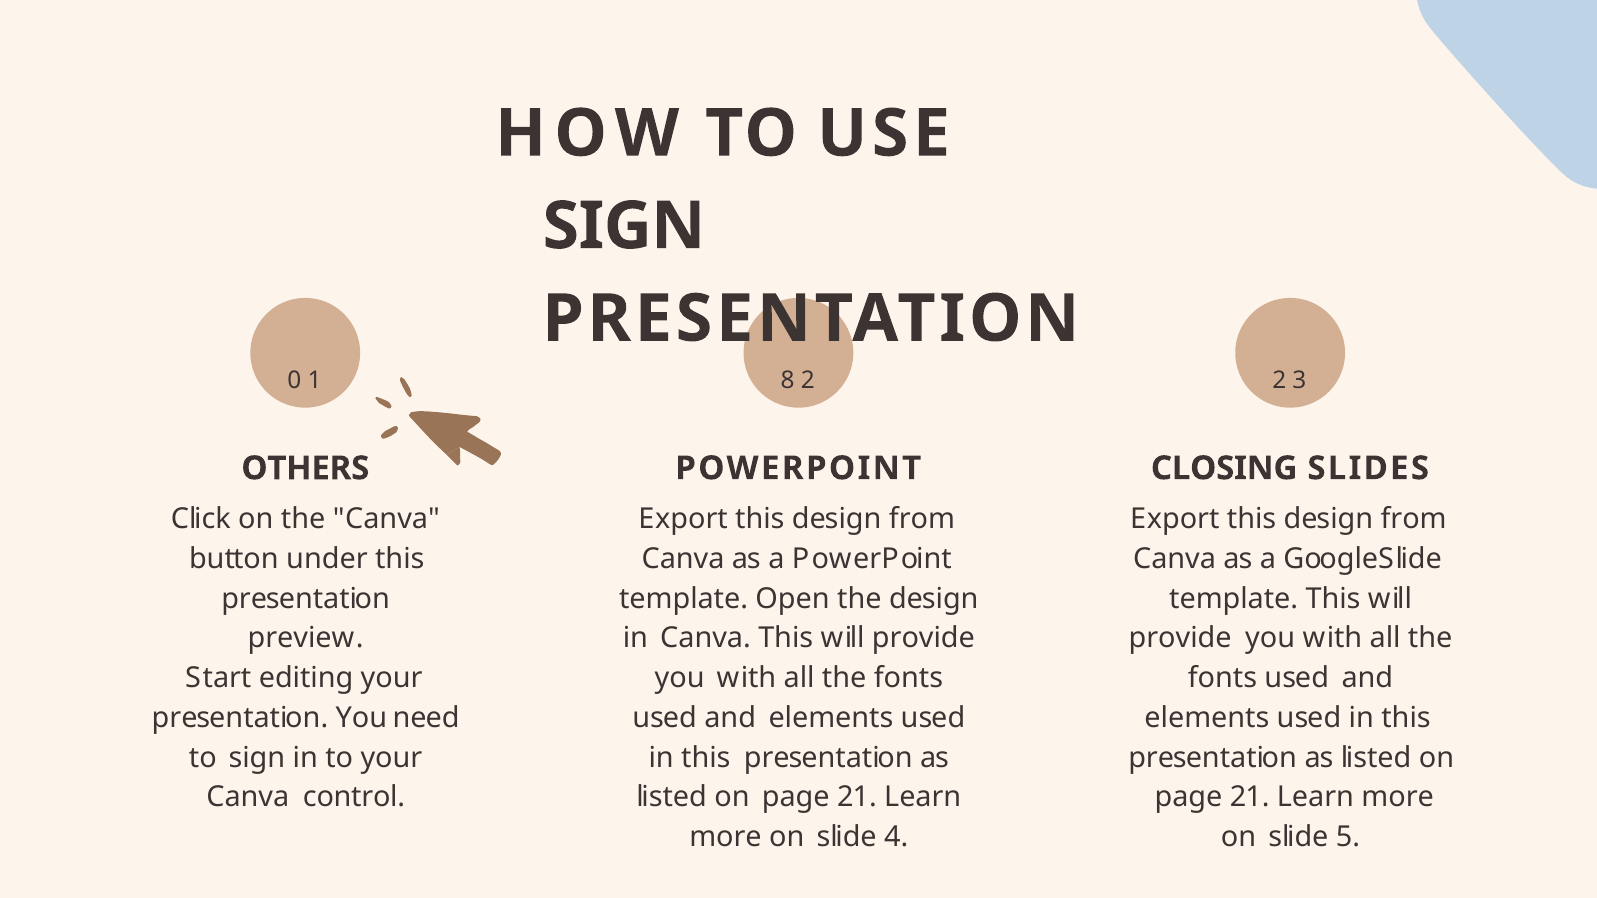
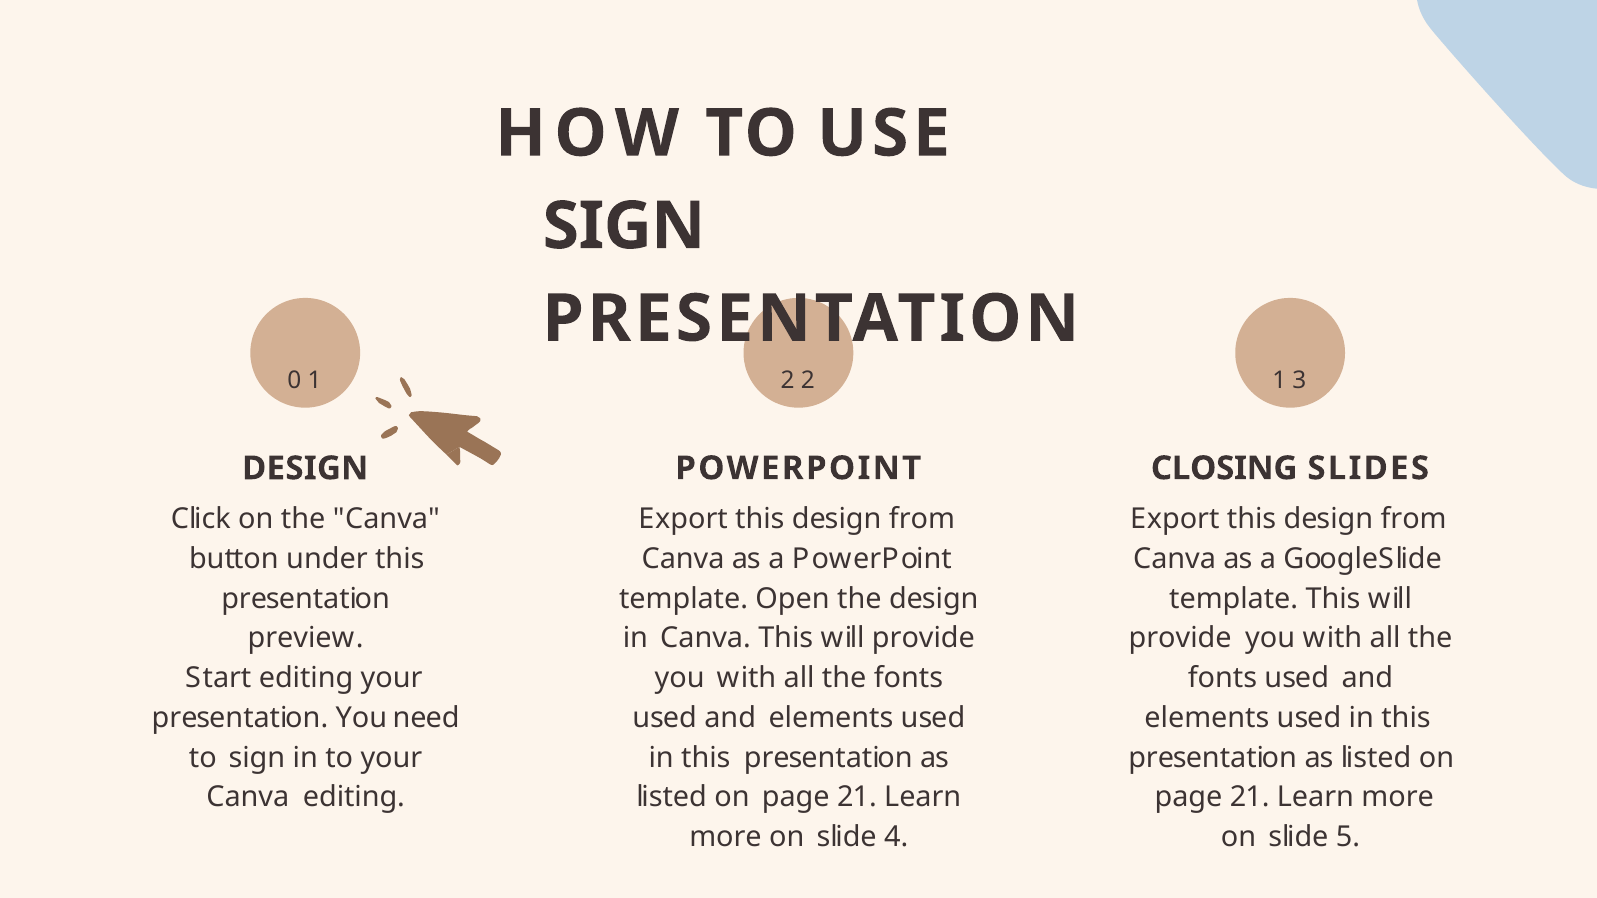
1 8: 8 -> 2 (788, 381)
2 2: 2 -> 1 (1279, 381)
OTHERS: OTHERS -> DESIGN (305, 468)
Canva control: control -> editing (354, 798)
